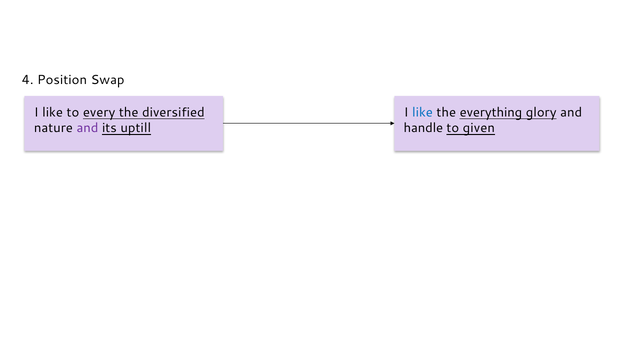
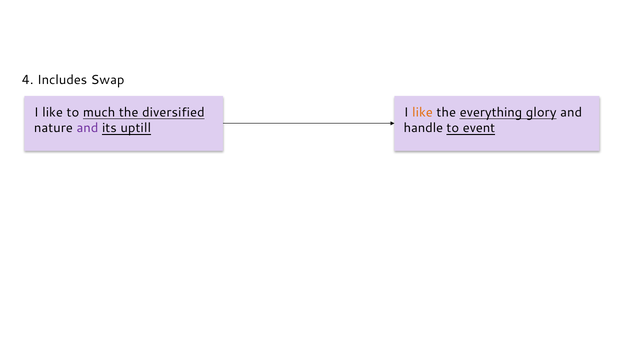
Position: Position -> Includes (62, 80)
every: every -> much (99, 112)
like colour: blue -> orange (422, 112)
given: given -> event (479, 128)
